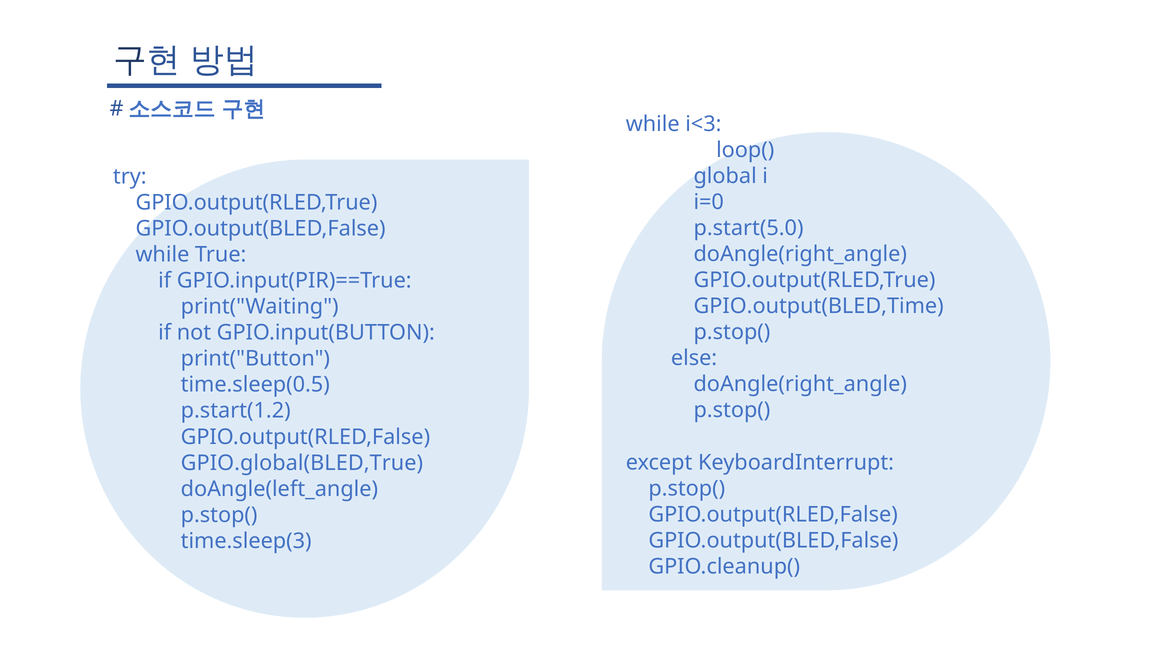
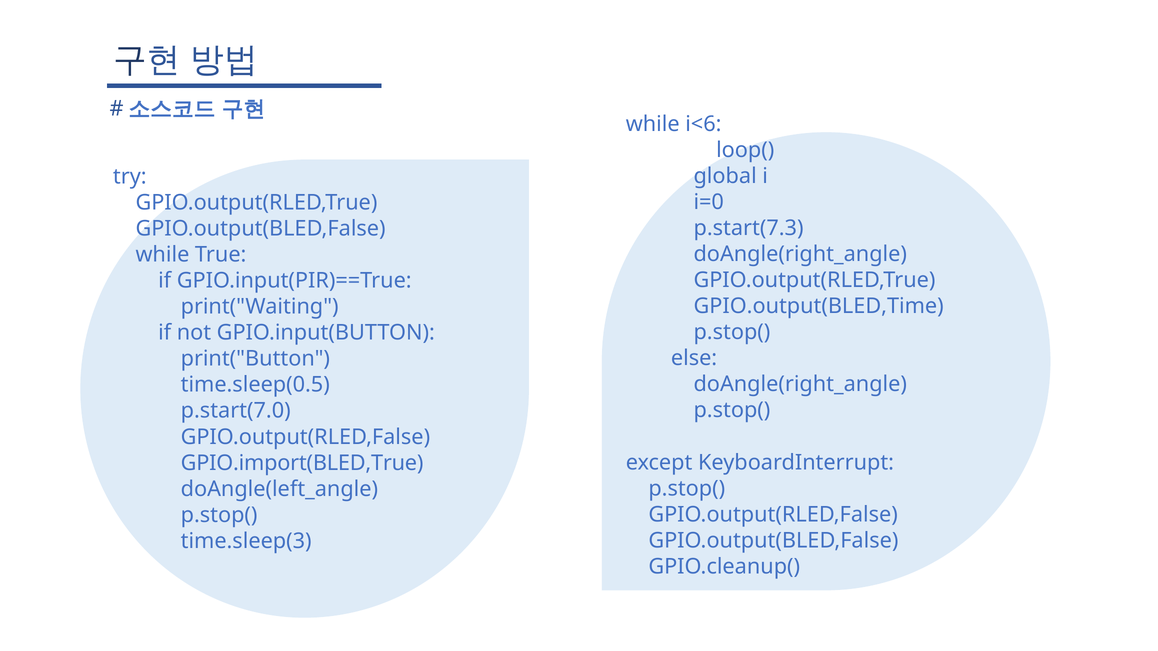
i<3: i<3 -> i<6 (703, 124)
p.start(5.0: p.start(5.0 -> p.start(7.3 (749, 228)
p.start(1.2: p.start(1.2 -> p.start(7.0 (236, 411)
GPIO.global(BLED,True: GPIO.global(BLED,True -> GPIO.import(BLED,True (302, 463)
